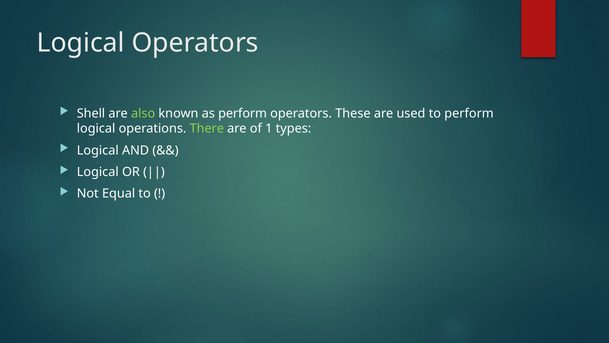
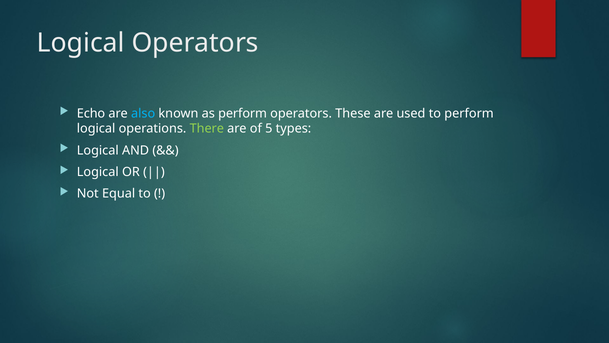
Shell: Shell -> Echo (91, 113)
also colour: light green -> light blue (143, 113)
1: 1 -> 5 (269, 129)
